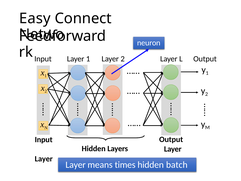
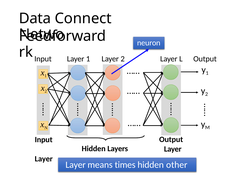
Easy: Easy -> Data (35, 18)
batch: batch -> other (177, 164)
